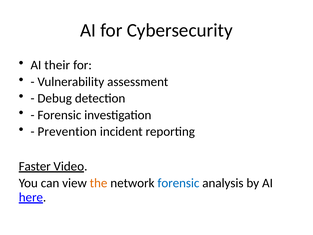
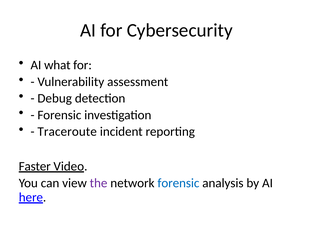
their: their -> what (57, 65)
Prevention: Prevention -> Traceroute (67, 131)
the colour: orange -> purple (99, 183)
